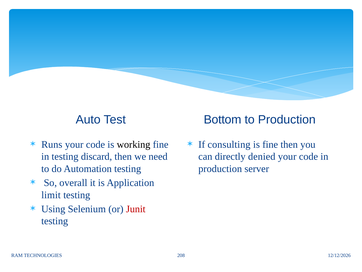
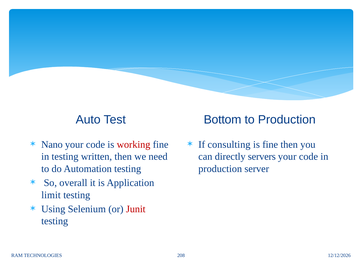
Runs: Runs -> Nano (52, 144)
working colour: black -> red (134, 144)
discard: discard -> written (96, 156)
denied: denied -> servers (262, 156)
